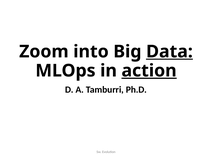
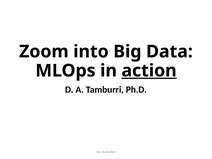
Data underline: present -> none (169, 52)
